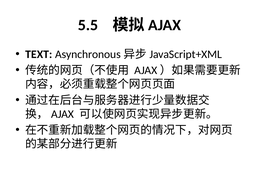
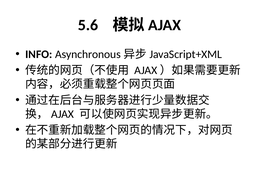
5.5: 5.5 -> 5.6 (88, 25)
TEXT: TEXT -> INFO (39, 54)
